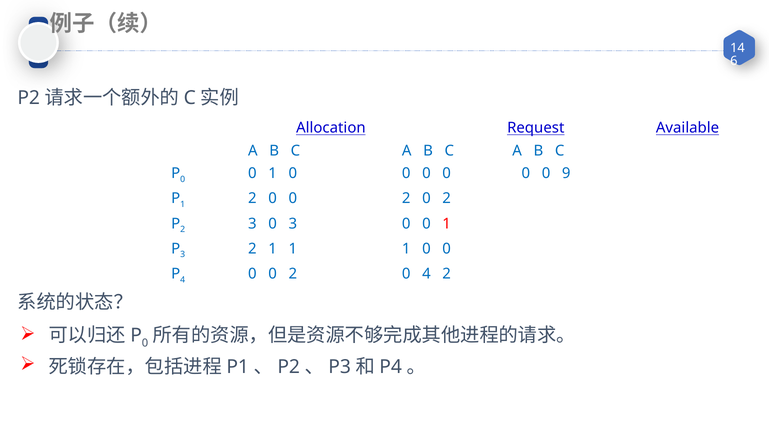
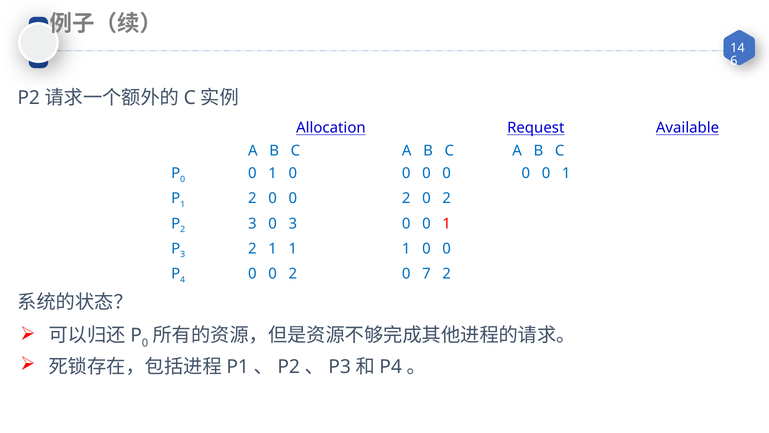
0 0 0 9: 9 -> 1 (566, 173)
0 4: 4 -> 7 (426, 274)
